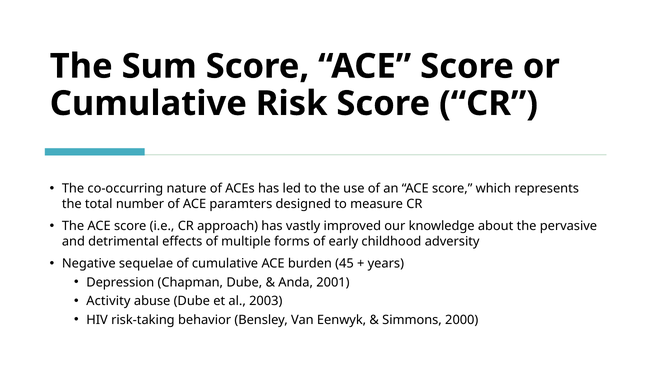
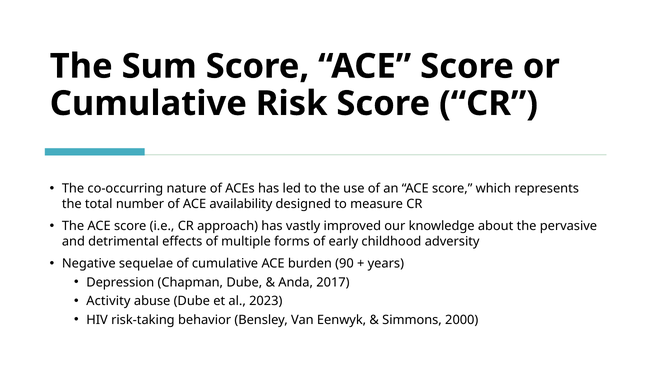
paramters: paramters -> availability (241, 204)
45: 45 -> 90 (344, 264)
2001: 2001 -> 2017 (333, 283)
2003: 2003 -> 2023 (266, 302)
